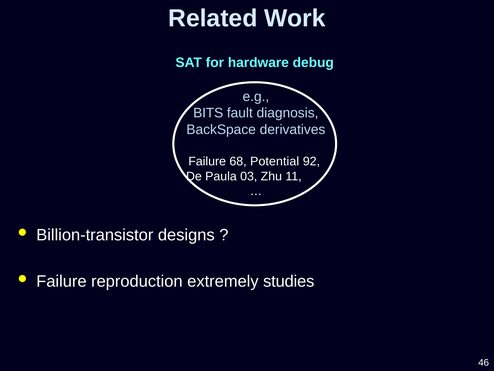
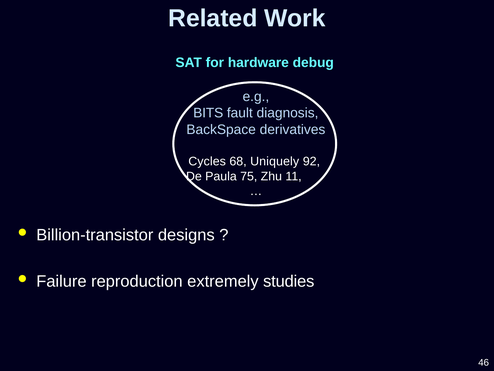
Failure: Failure -> Cycles (207, 161)
Potential: Potential -> Uniquely (275, 161)
03: 03 -> 75 (249, 176)
